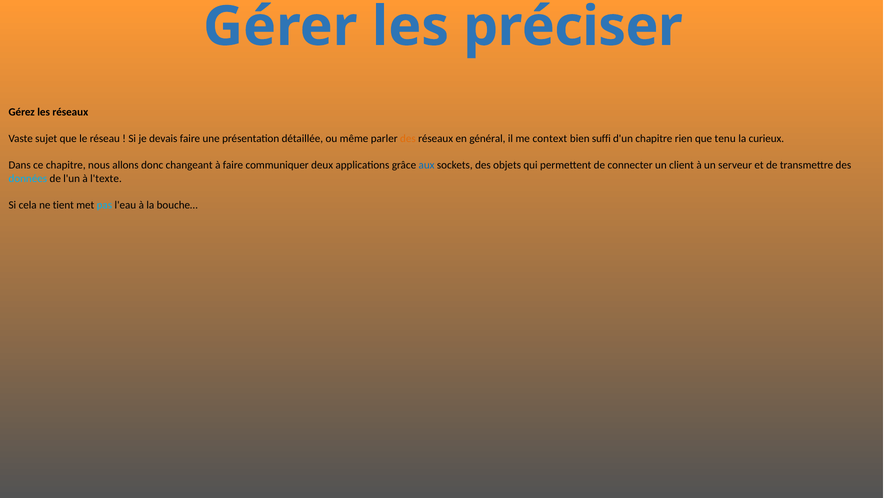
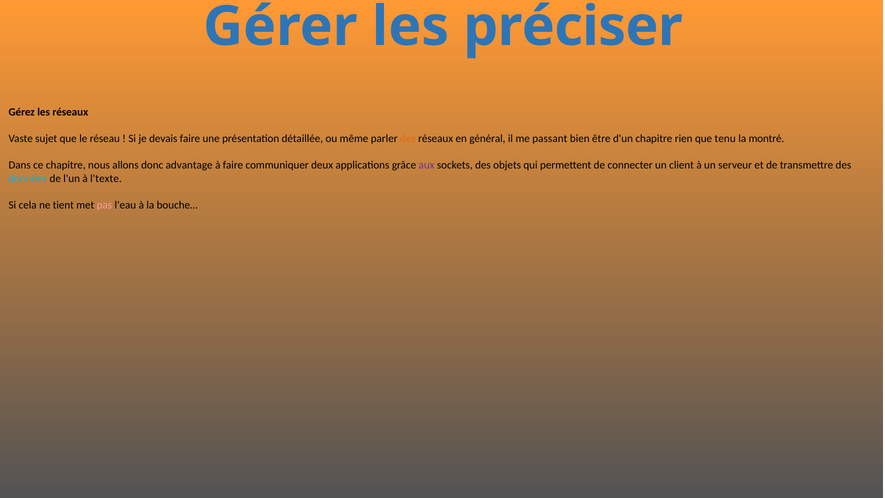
context: context -> passant (550, 138)
suffi: suffi -> être (601, 138)
curieux: curieux -> montré (766, 138)
changeant: changeant -> advantage (189, 165)
aux colour: blue -> purple (427, 165)
pas colour: light blue -> pink (104, 205)
